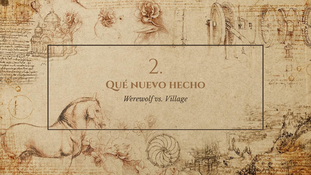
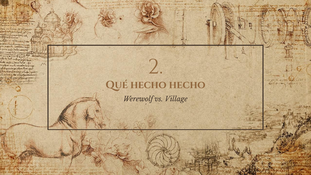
Qué nuevo: nuevo -> hecho (148, 85)
